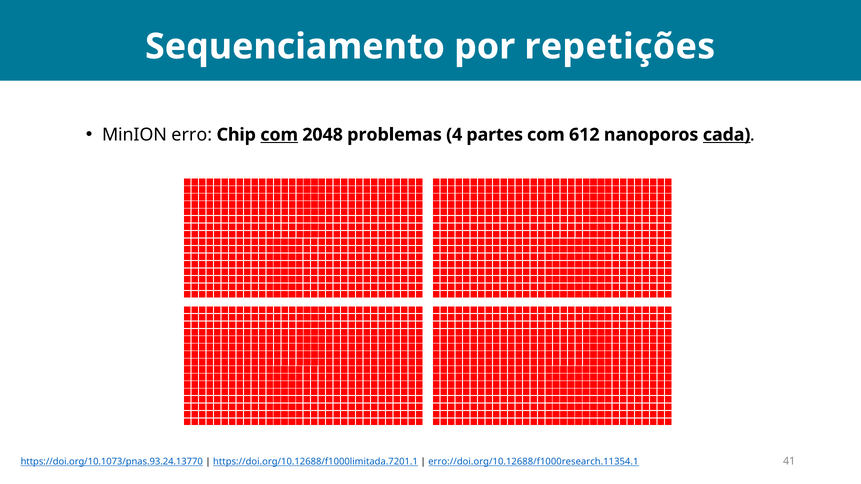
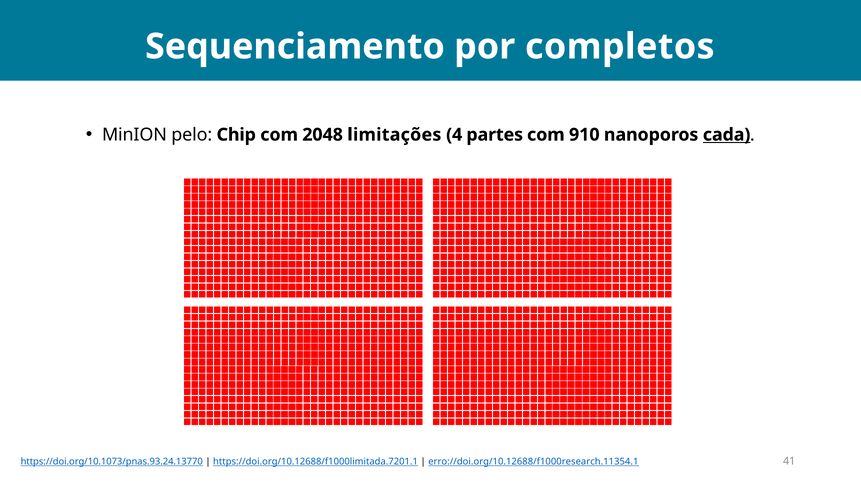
repetições: repetições -> completos (620, 47)
erro: erro -> pelo (192, 135)
com underline: present -> none (279, 135)
problemas: problemas -> limitações (394, 135)
612: 612 -> 910 (584, 135)
